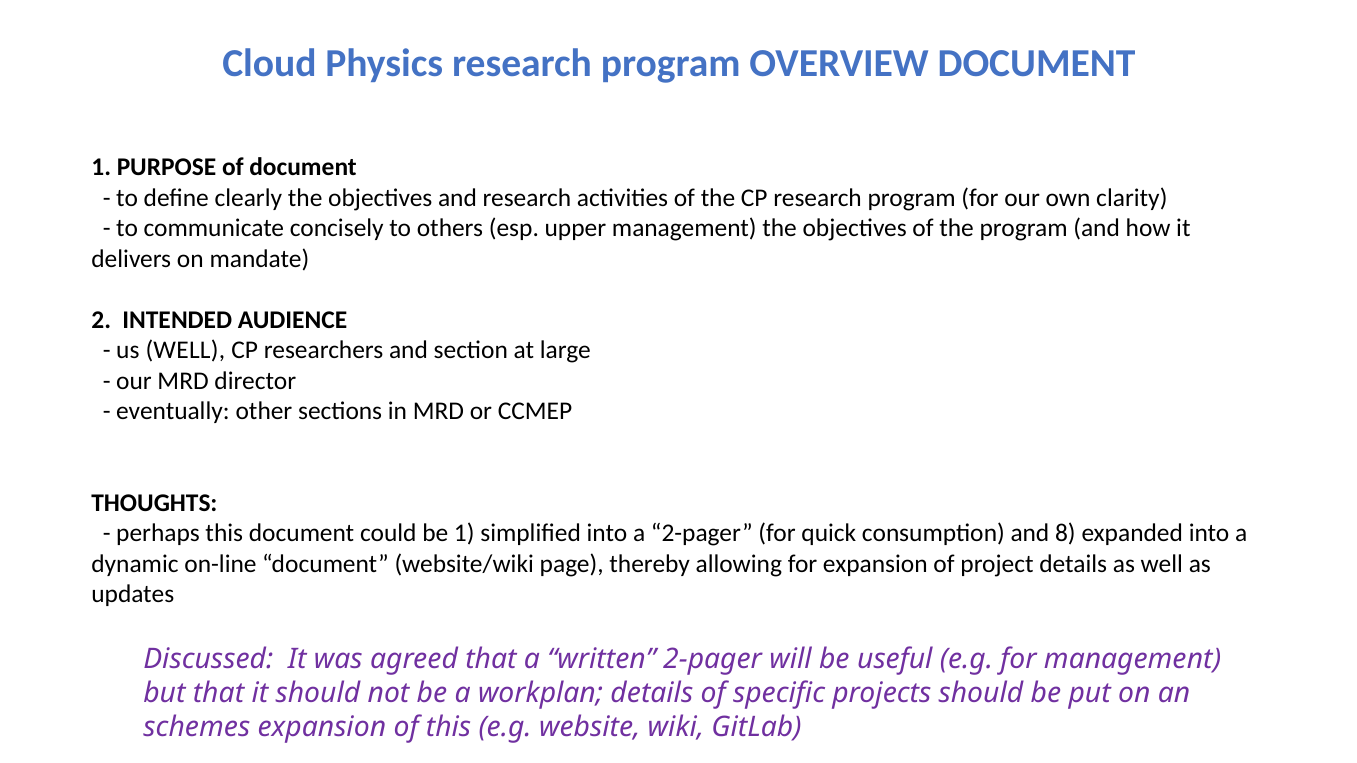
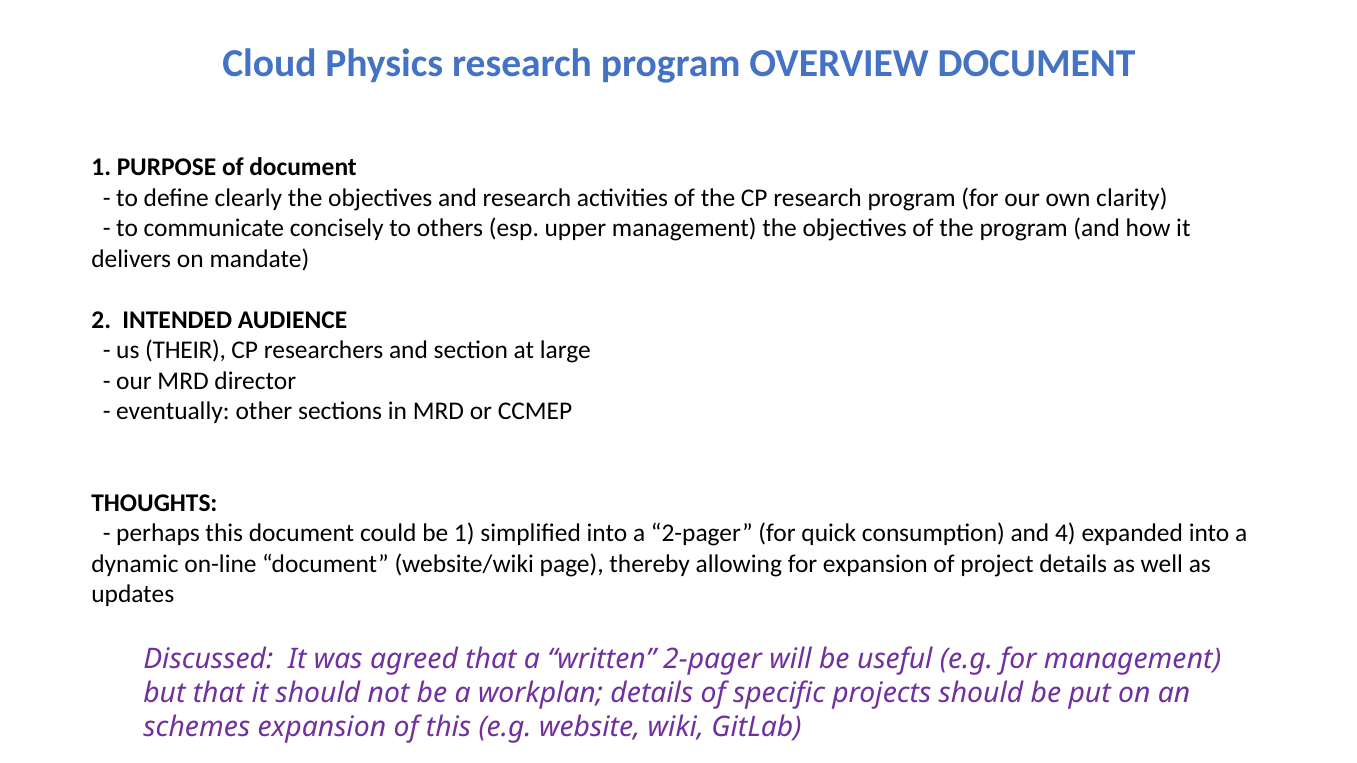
us WELL: WELL -> THEIR (186, 350)
8: 8 -> 4 (1065, 534)
